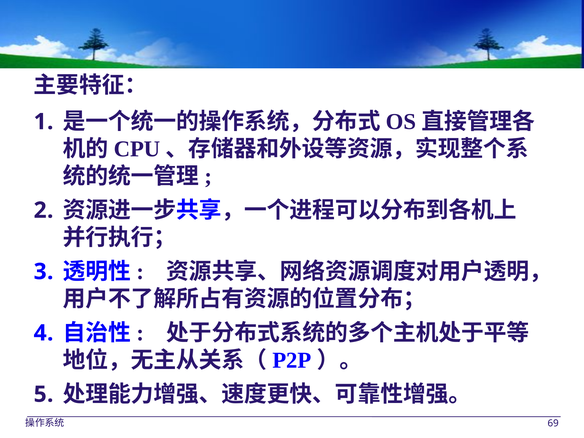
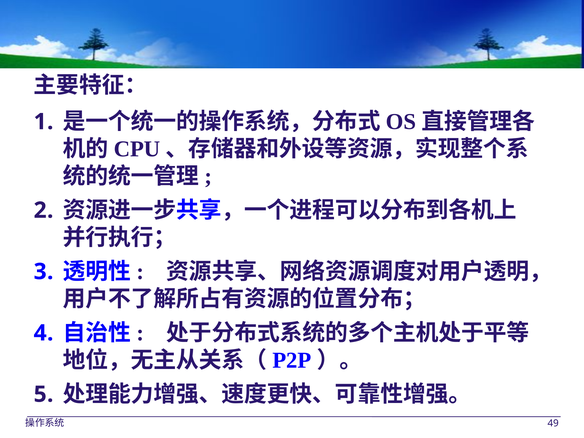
69: 69 -> 49 (553, 423)
